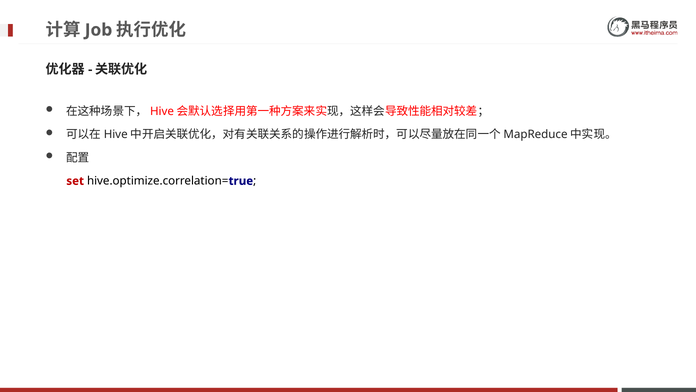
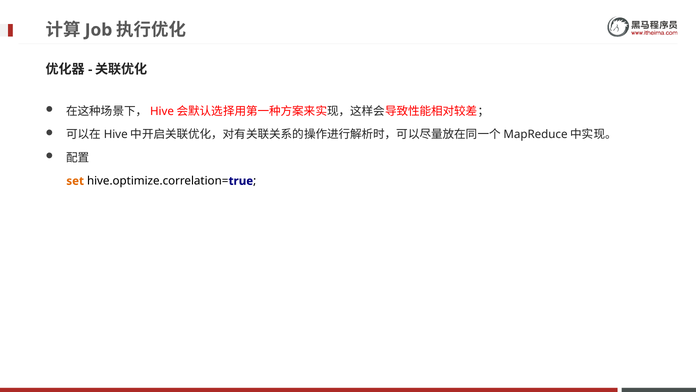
set colour: red -> orange (75, 181)
